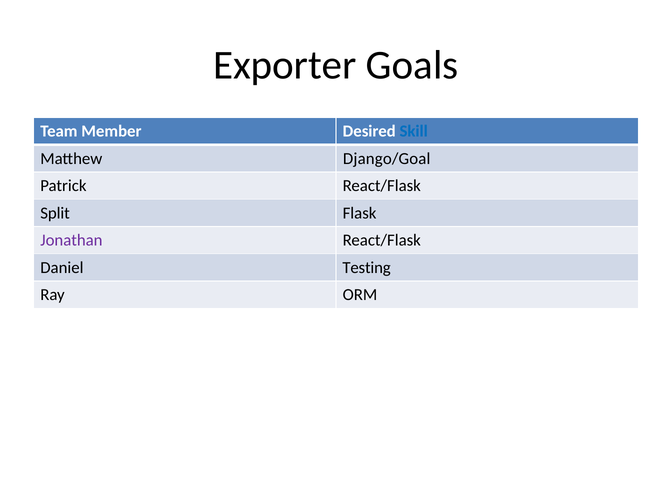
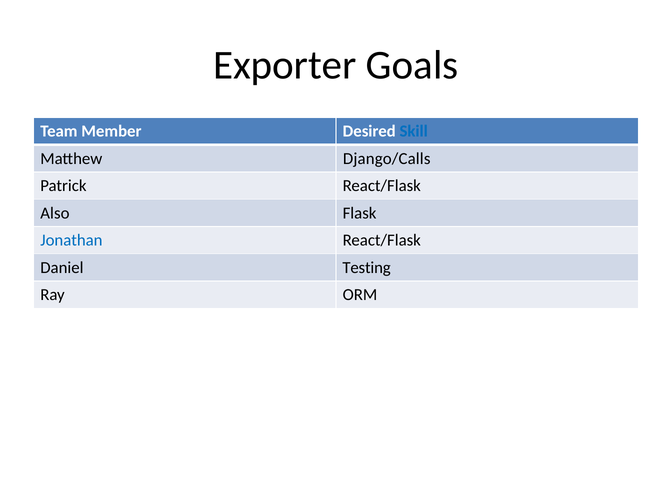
Django/Goal: Django/Goal -> Django/Calls (387, 159)
Split: Split -> Also (55, 213)
Jonathan colour: purple -> blue (71, 240)
